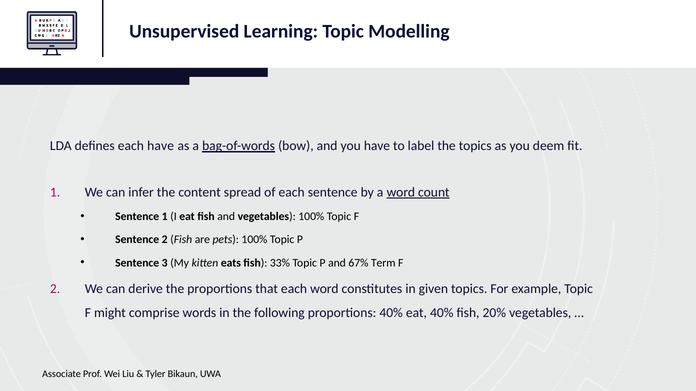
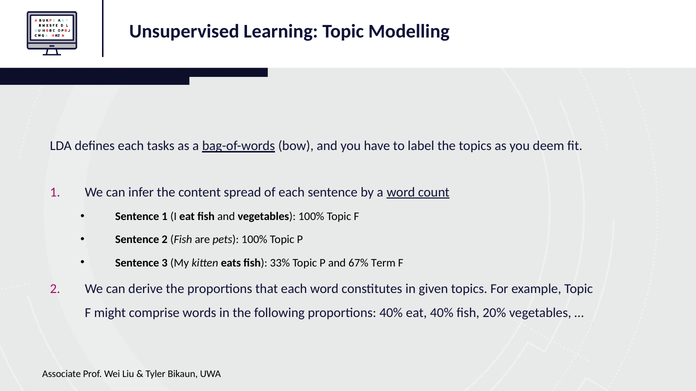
each have: have -> tasks (161, 146)
